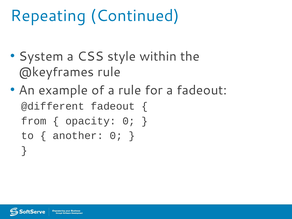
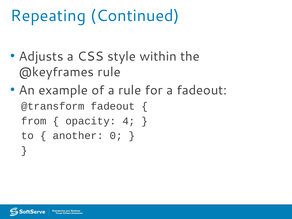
System: System -> Adjusts (41, 56)
@different: @different -> @transform (53, 106)
opacity 0: 0 -> 4 (129, 121)
